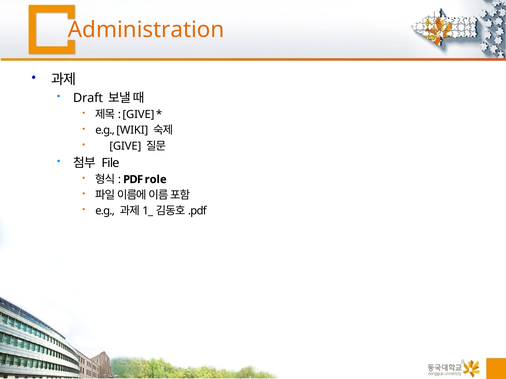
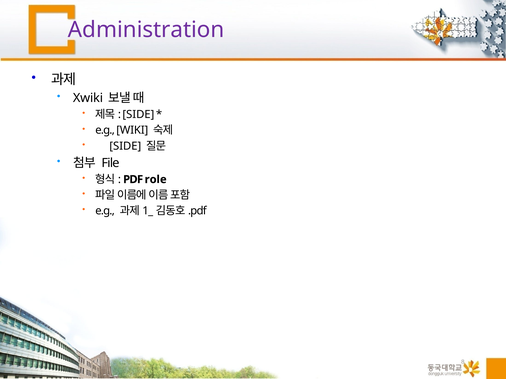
Administration colour: orange -> purple (146, 30)
Draft: Draft -> Xwiki (88, 98)
GIVE: GIVE -> SIDE (138, 115)
GIVE: GIVE -> SIDE (125, 146)
